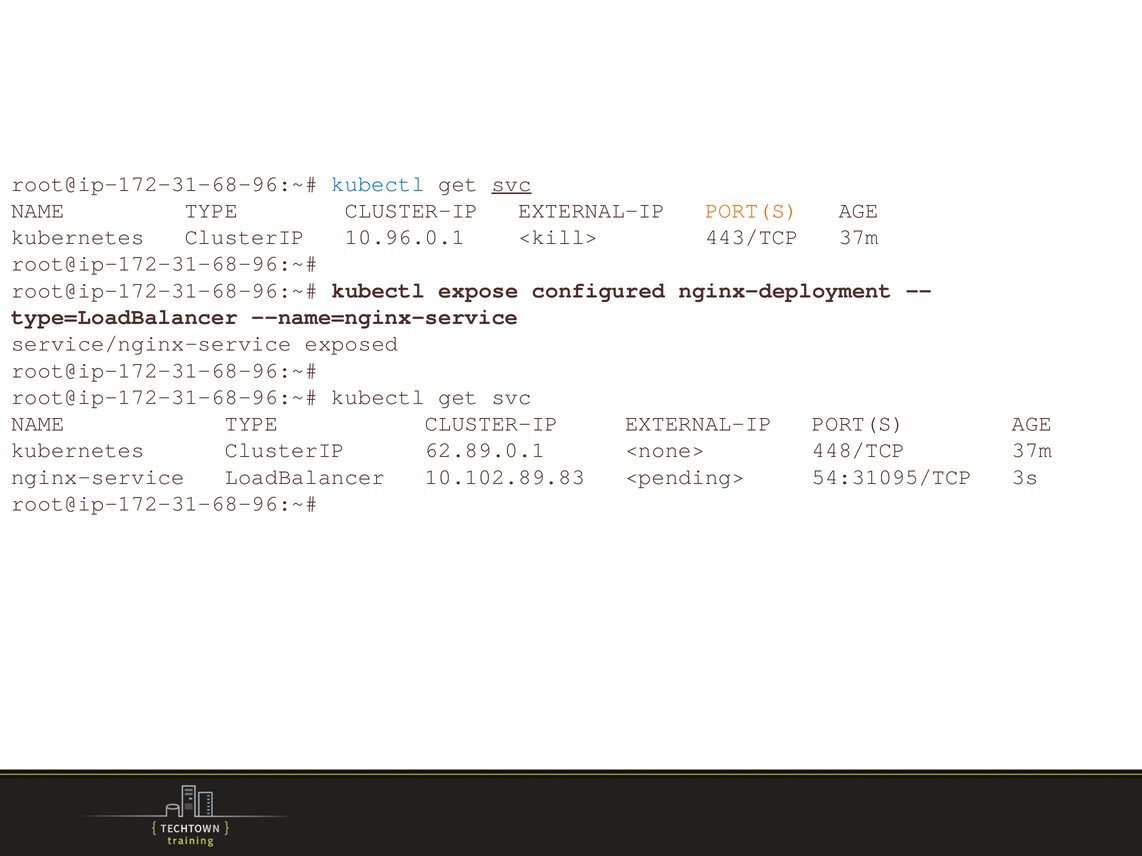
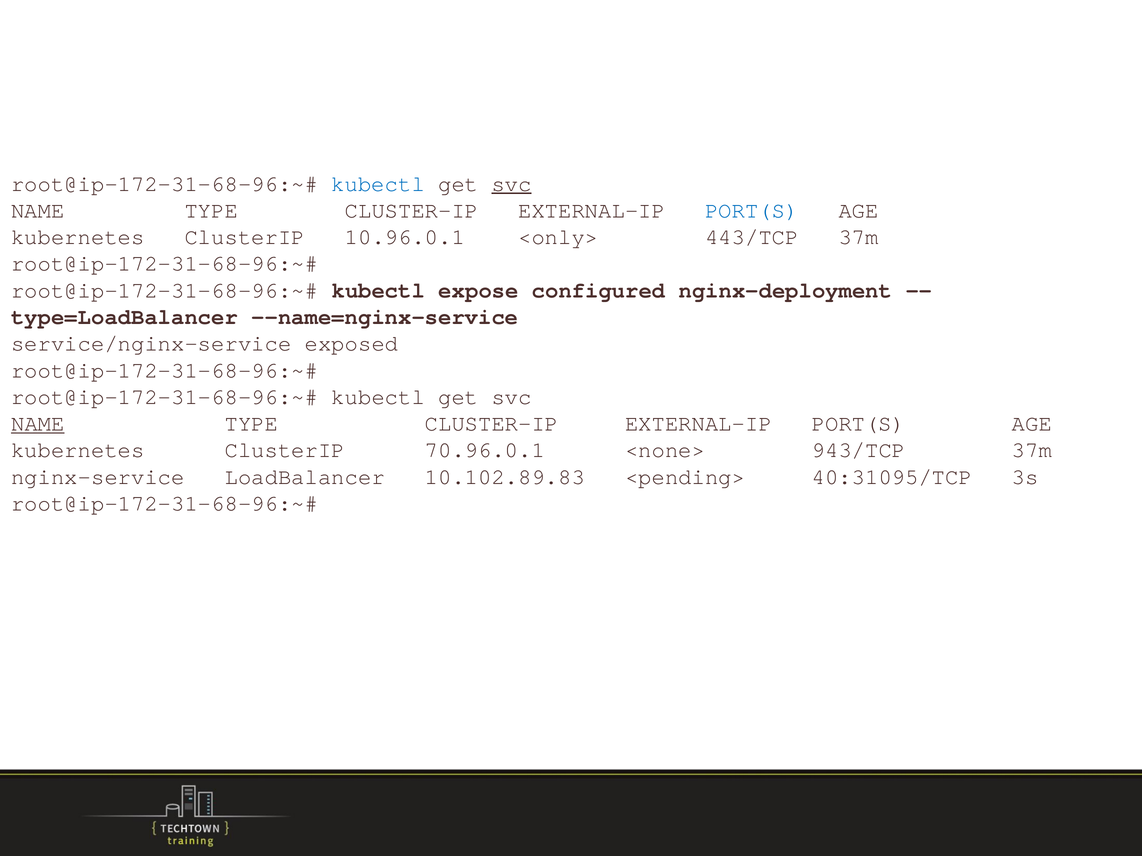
PORT(S colour: orange -> blue (752, 210)
<kill>: <kill> -> <only> (558, 237)
NAME underline: none -> present (38, 424)
62.89.0.1: 62.89.0.1 -> 70.96.0.1 (485, 450)
448/TCP: 448/TCP -> 943/TCP (859, 450)
54:31095/TCP: 54:31095/TCP -> 40:31095/TCP (892, 477)
